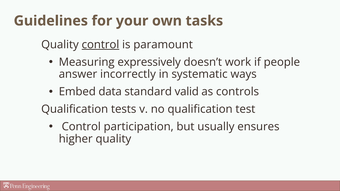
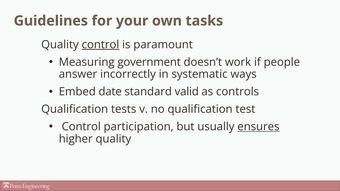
expressively: expressively -> government (149, 62)
data: data -> date (110, 92)
ensures underline: none -> present (258, 127)
